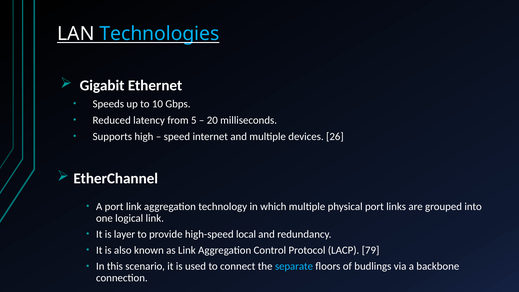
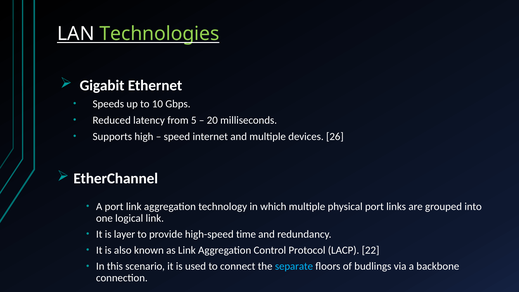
Technologies colour: light blue -> light green (159, 34)
local: local -> time (246, 234)
79: 79 -> 22 (371, 250)
